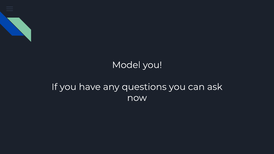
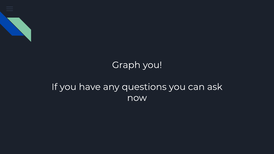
Model: Model -> Graph (126, 65)
